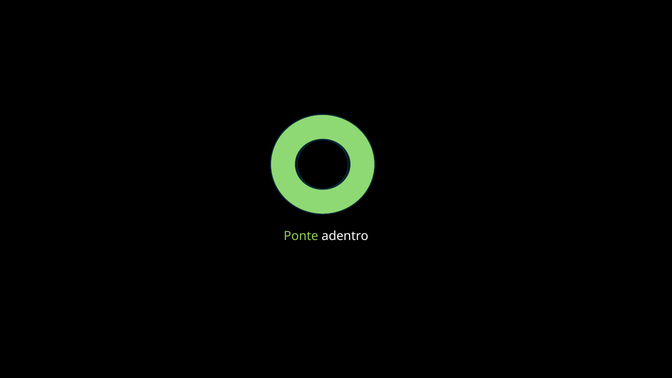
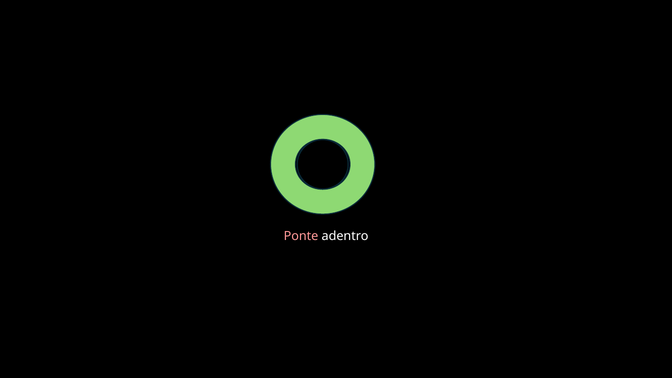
Ponte colour: light green -> pink (301, 236)
